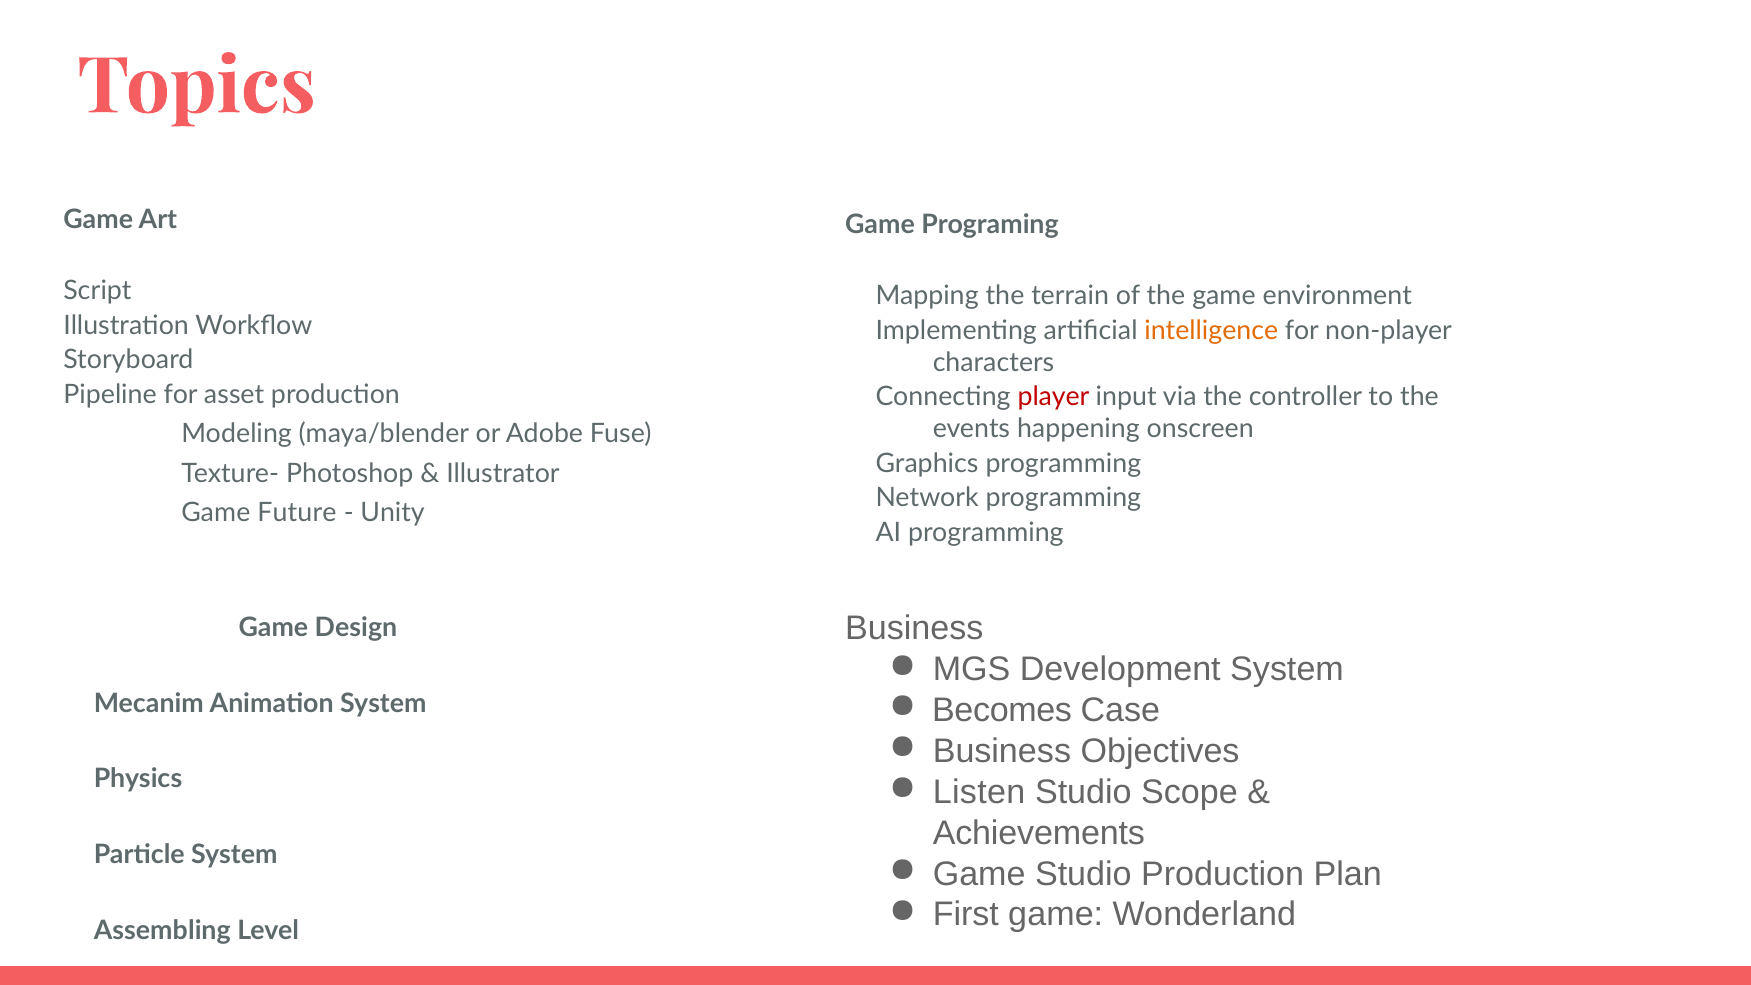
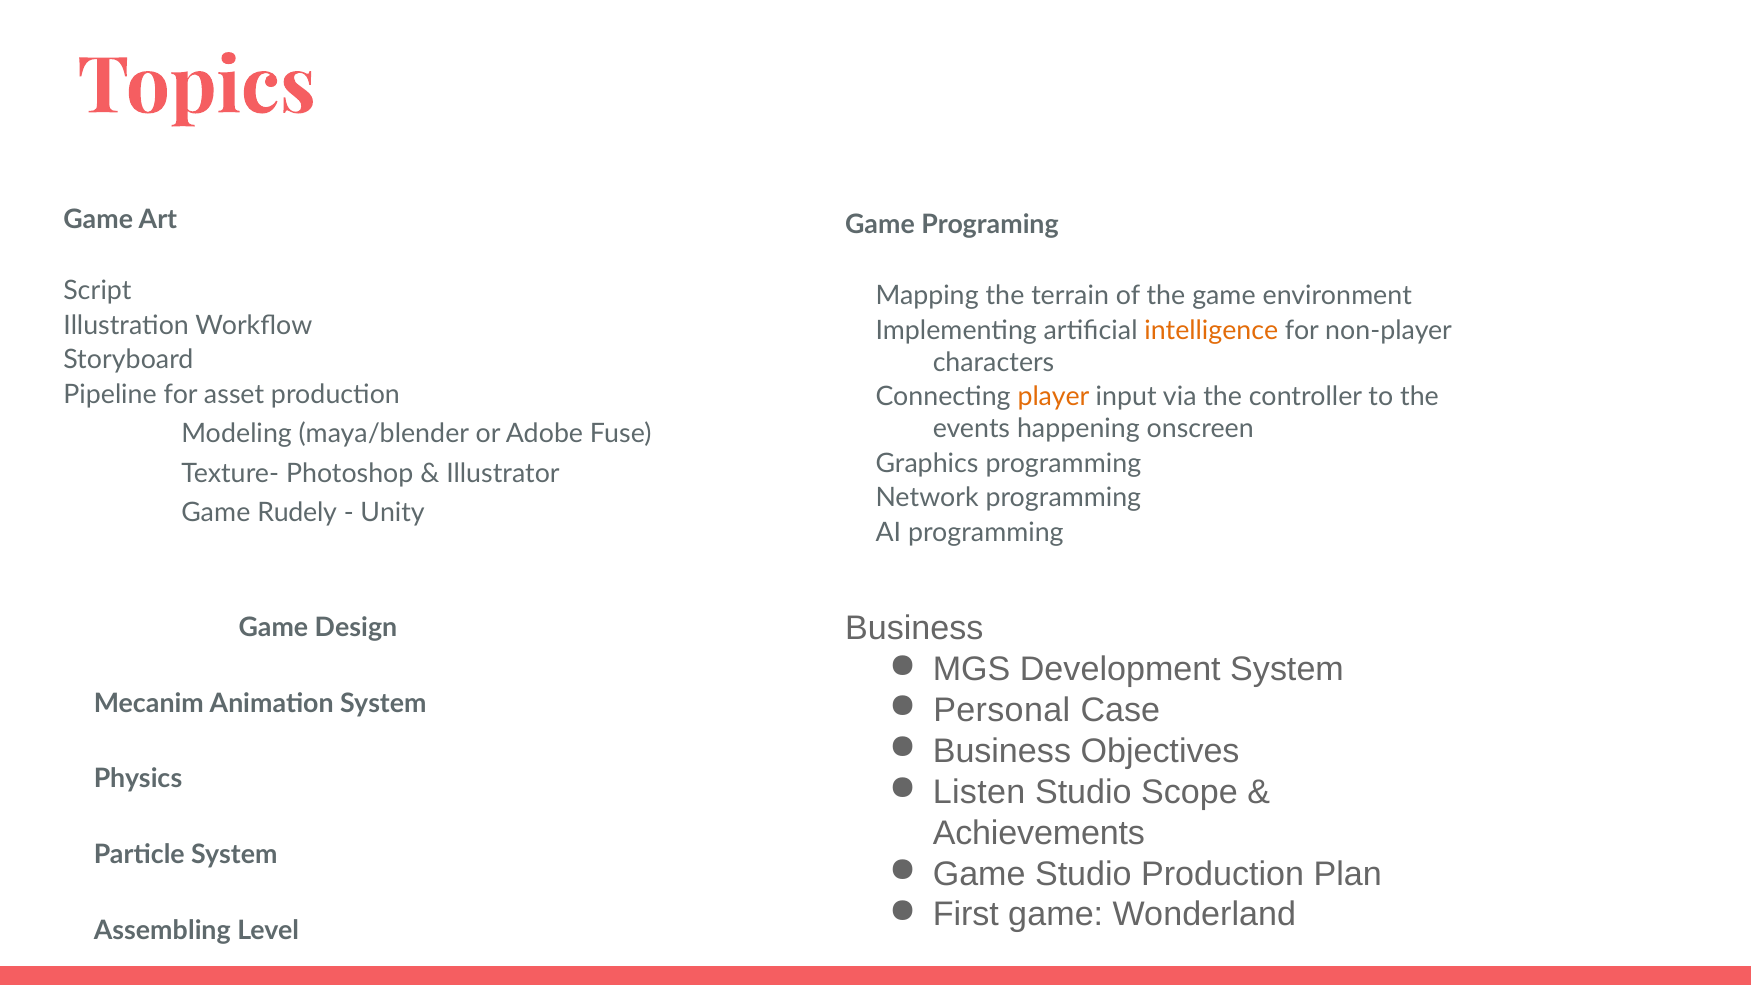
player colour: red -> orange (1054, 397)
Future: Future -> Rudely (297, 513)
Becomes: Becomes -> Personal (1002, 710)
